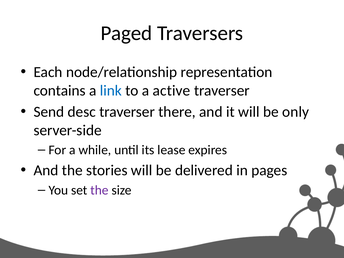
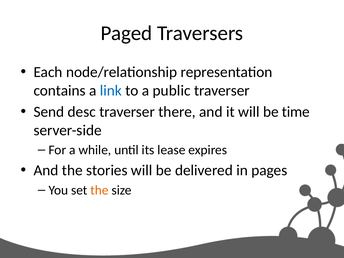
active: active -> public (172, 91)
only: only -> time (296, 112)
the colour: purple -> orange (99, 190)
